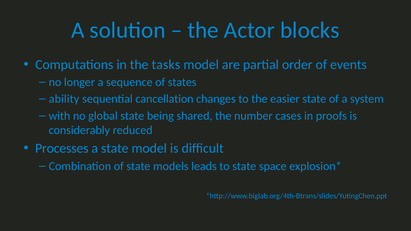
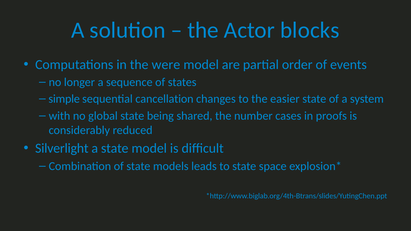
tasks: tasks -> were (166, 65)
ability: ability -> simple (64, 99)
Processes: Processes -> Silverlight (62, 149)
